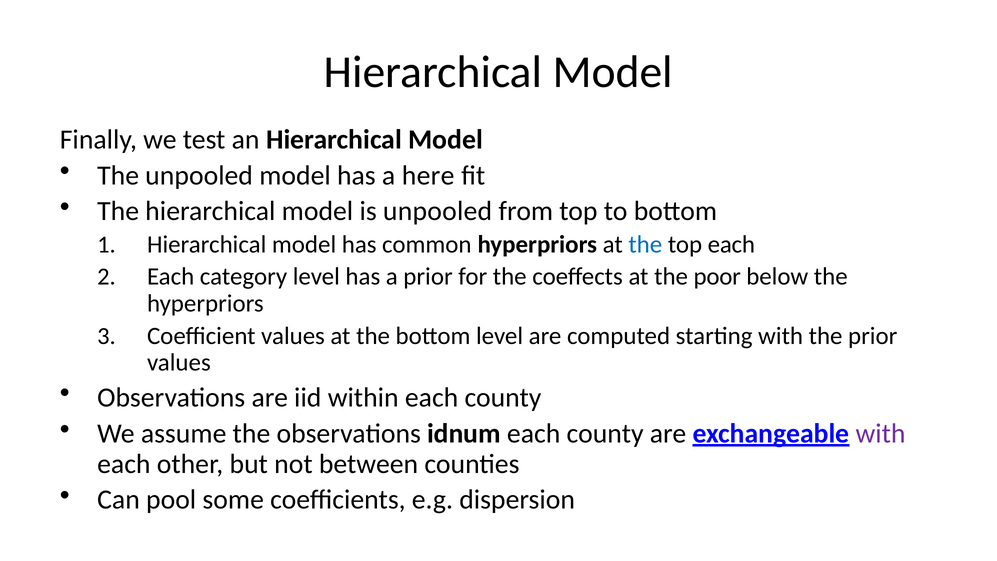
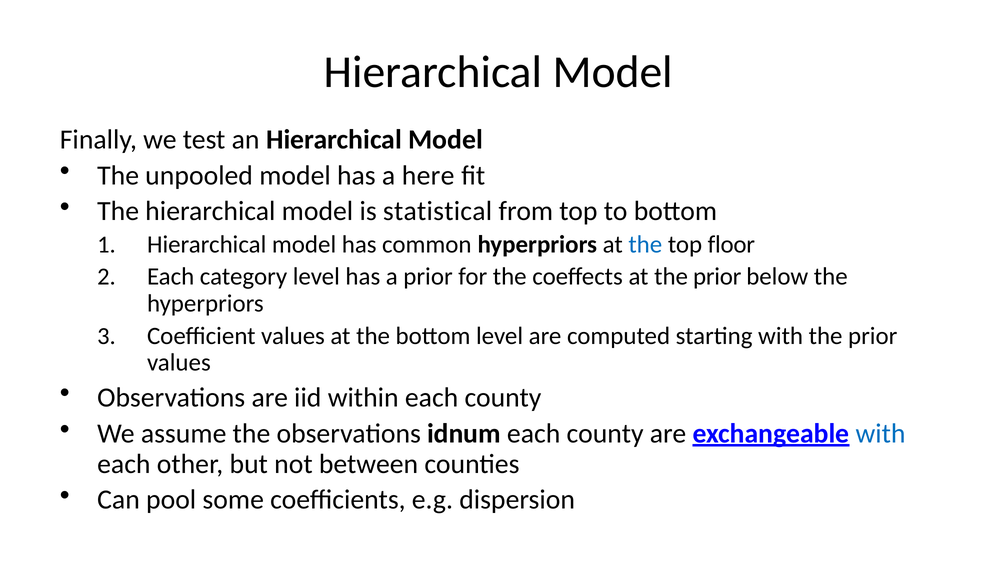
is unpooled: unpooled -> statistical (438, 211)
top each: each -> floor (731, 244)
at the poor: poor -> prior (717, 277)
with colour: purple -> blue (881, 433)
